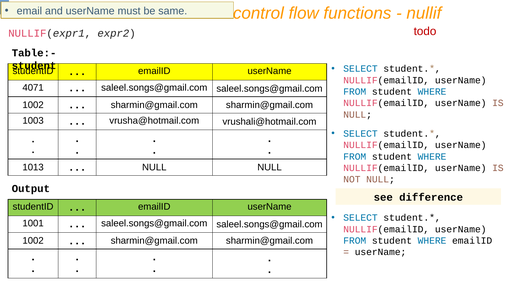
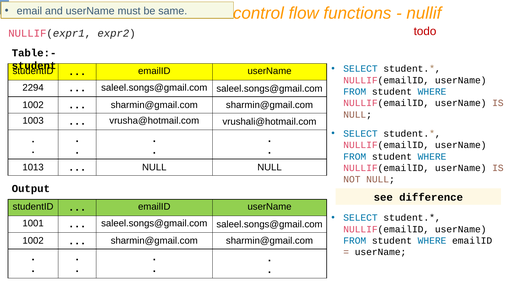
4071: 4071 -> 2294 (33, 88)
